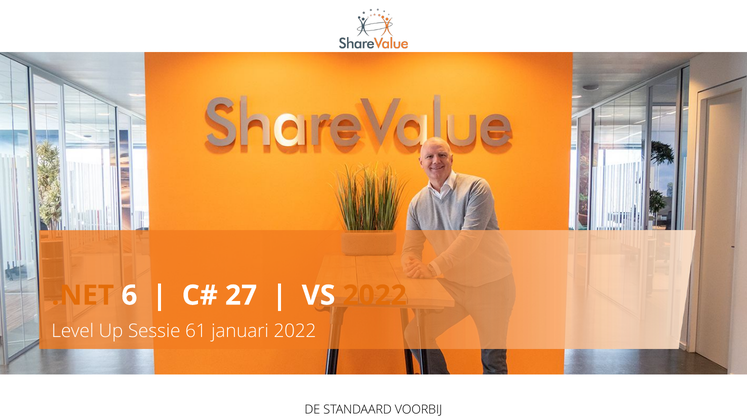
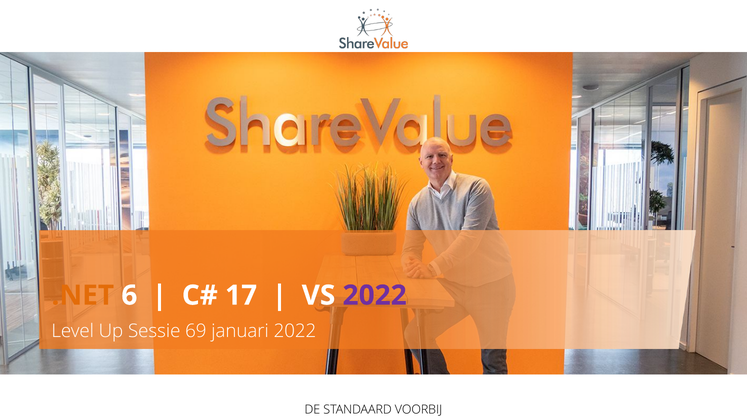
27: 27 -> 17 (241, 296)
2022 colour: orange -> purple (375, 296)
61: 61 -> 69 (196, 331)
